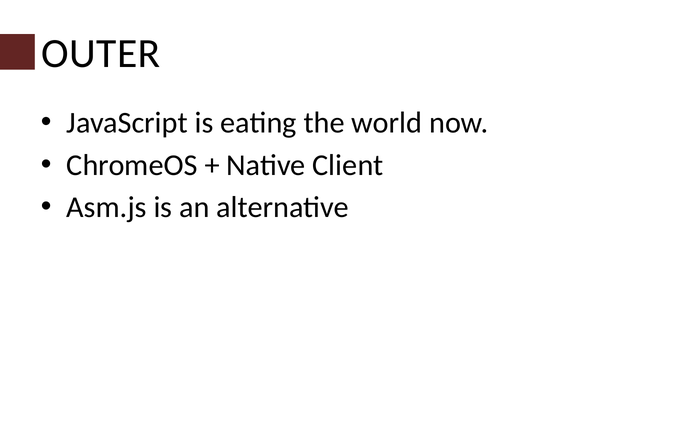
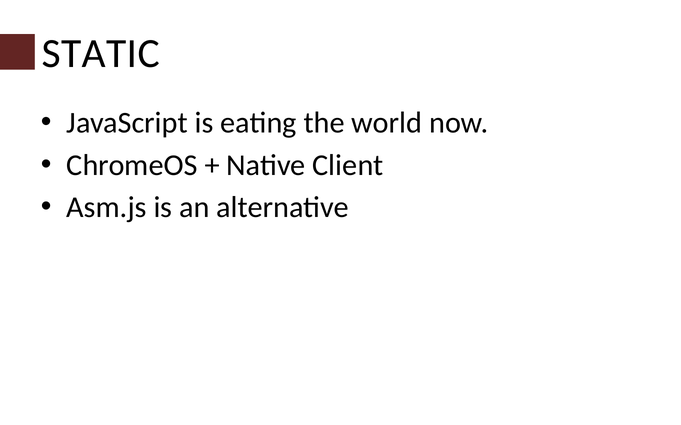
OUTER: OUTER -> STATIC (101, 53)
